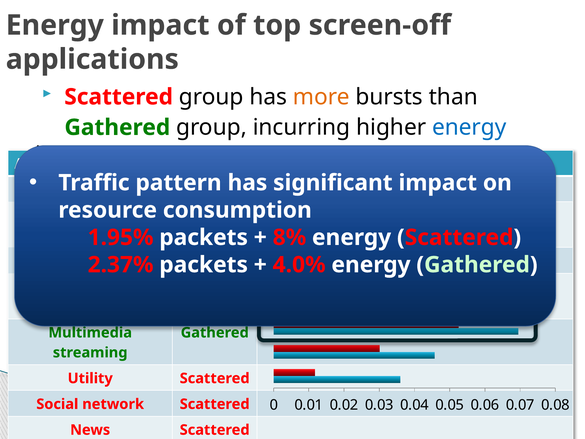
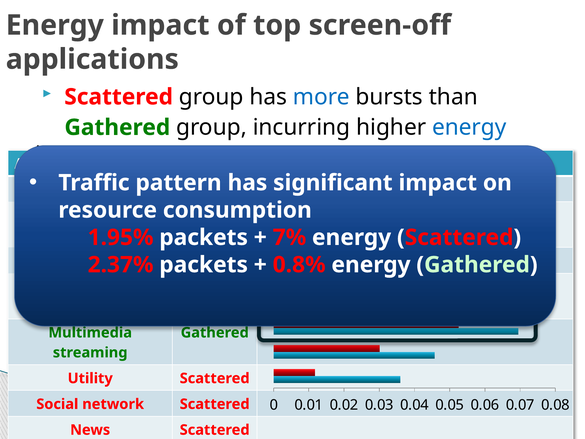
more colour: orange -> blue (321, 97)
8%: 8% -> 7% (289, 237)
4.0%: 4.0% -> 0.8% (299, 265)
